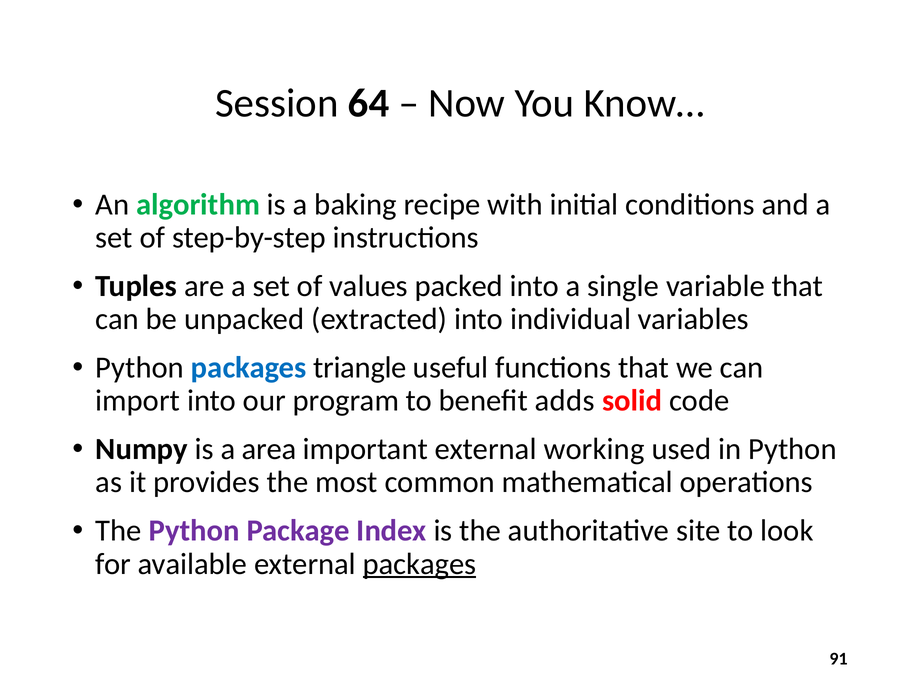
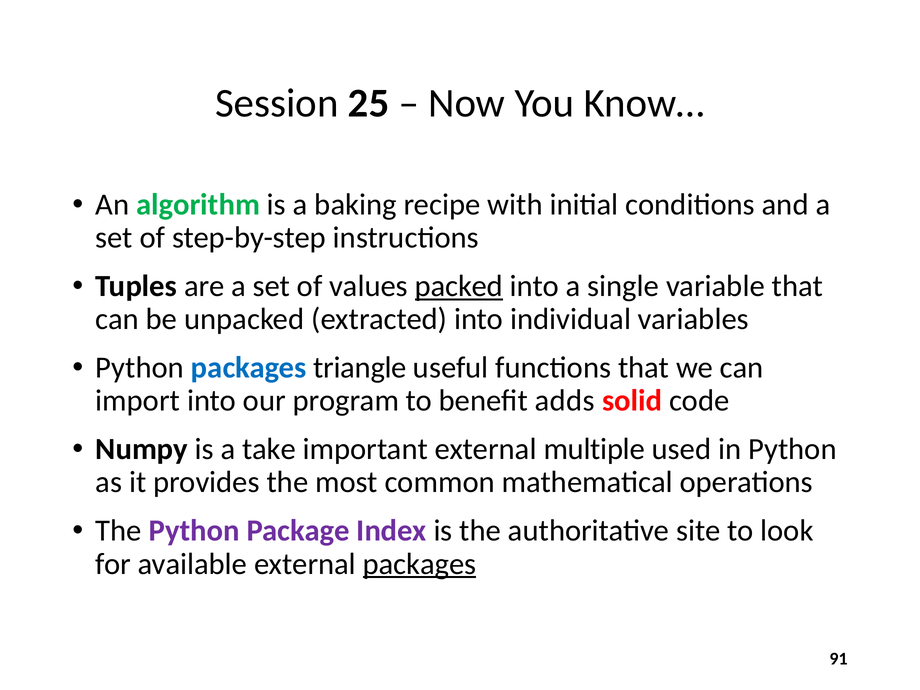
64: 64 -> 25 (369, 103)
packed underline: none -> present (459, 286)
area: area -> take (269, 449)
working: working -> multiple (594, 449)
